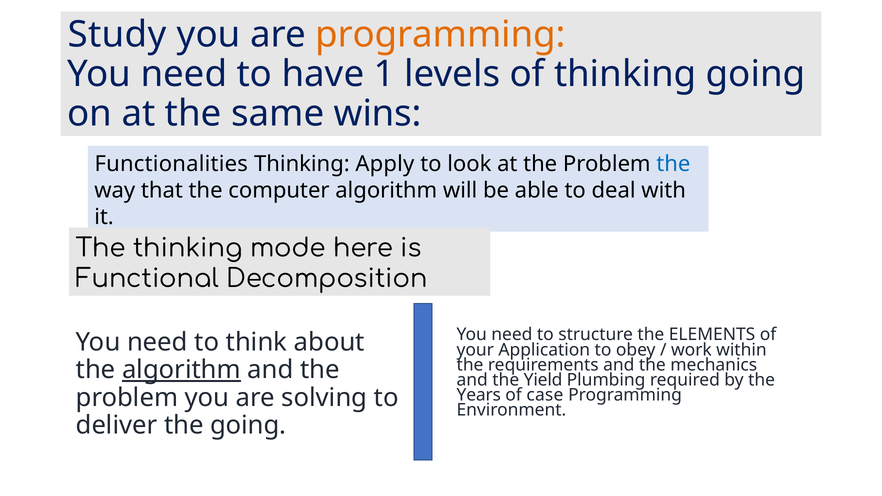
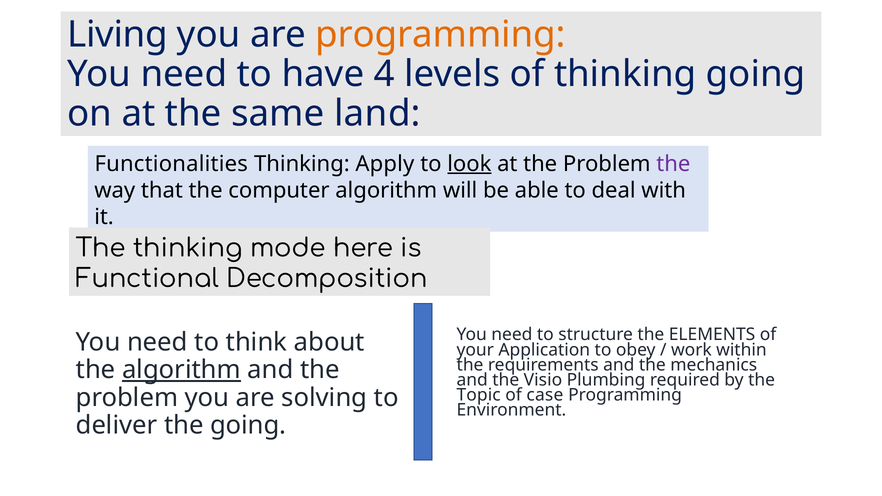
Study: Study -> Living (118, 34)
1: 1 -> 4 (384, 74)
wins: wins -> land (377, 114)
look underline: none -> present (469, 164)
the colour: blue -> purple (673, 164)
Yield: Yield -> Visio (543, 380)
Years: Years -> Topic (479, 395)
